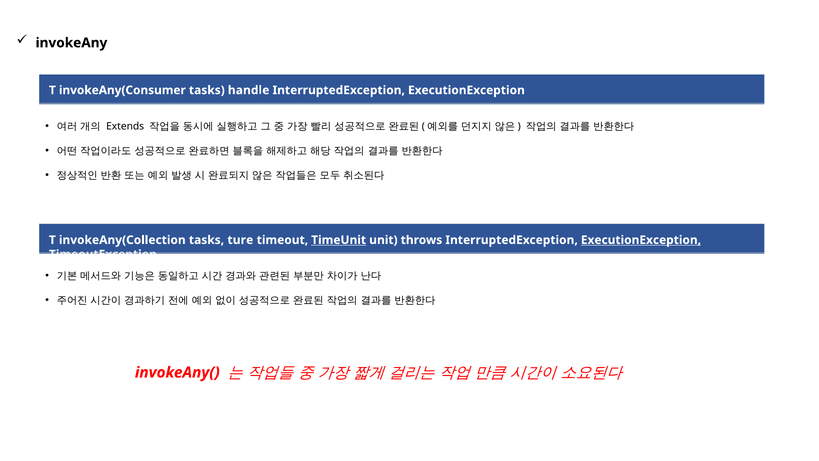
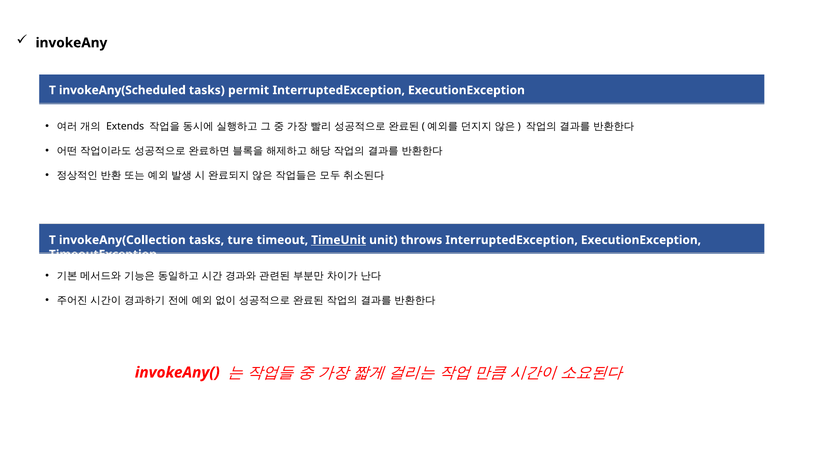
invokeAny(Consumer: invokeAny(Consumer -> invokeAny(Scheduled (122, 90)
handle: handle -> permit (249, 90)
ExecutionException underline: present -> none (641, 240)
